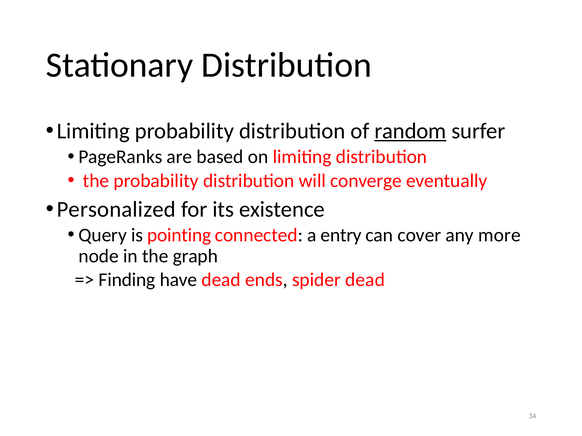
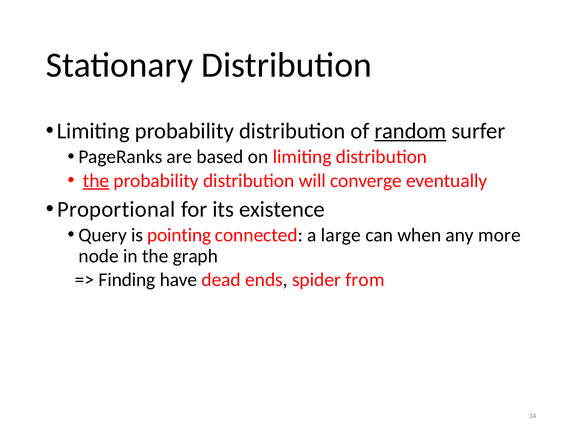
the underline: none -> present (96, 181)
Personalized: Personalized -> Proportional (116, 210)
entry: entry -> large (341, 235)
cover: cover -> when (419, 235)
spider dead: dead -> from (365, 280)
